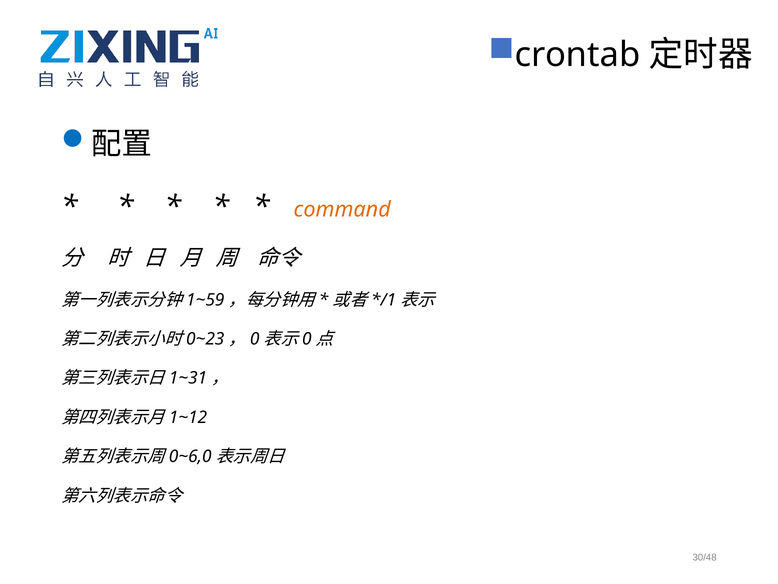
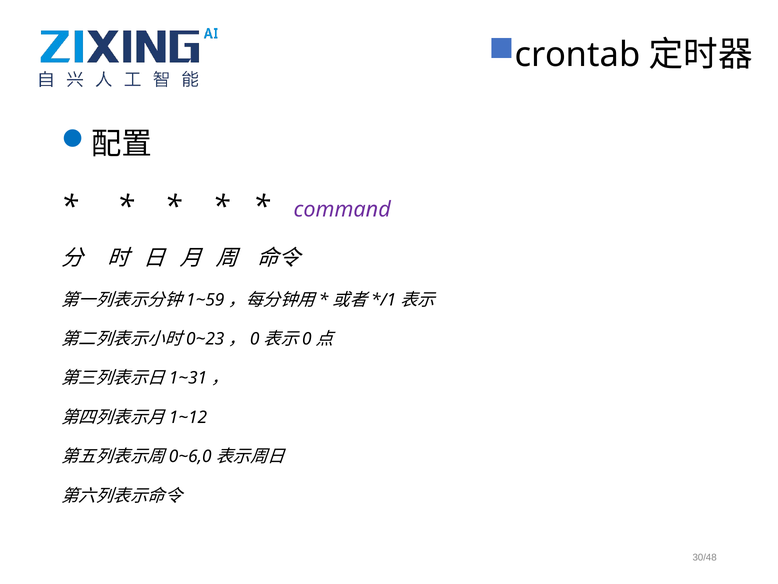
command colour: orange -> purple (342, 209)
